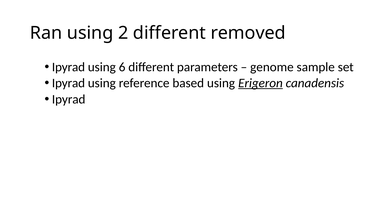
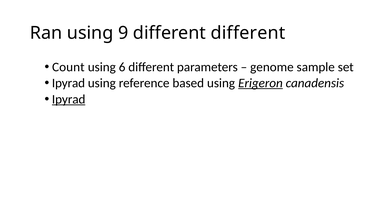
2: 2 -> 9 (123, 33)
different removed: removed -> different (248, 33)
Ipyrad: Ipyrad -> Count (68, 67)
Ipyrad underline: none -> present (69, 99)
